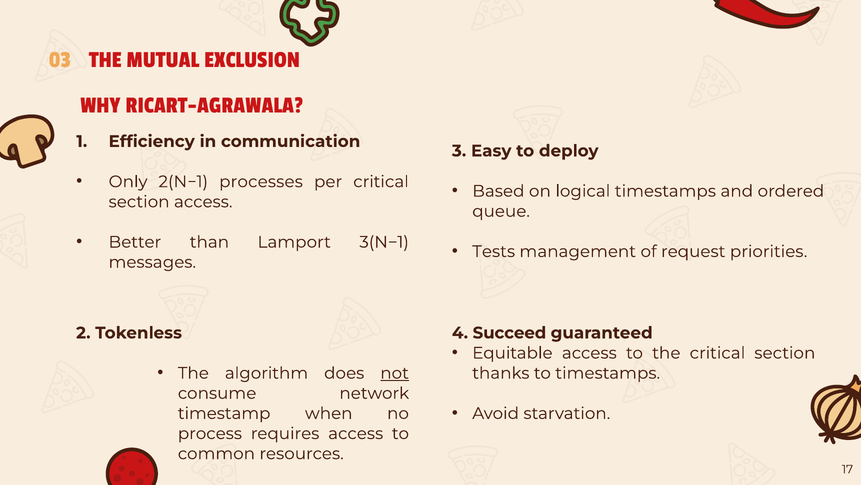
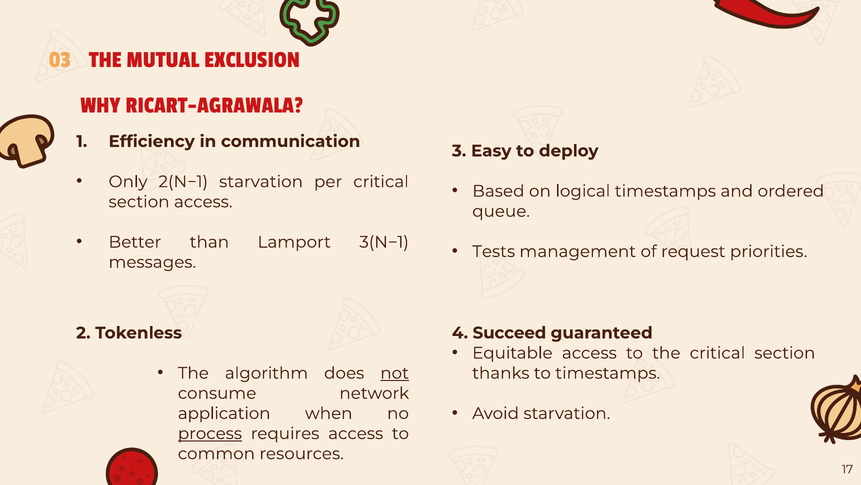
2(N−1 processes: processes -> starvation (261, 181)
timestamp: timestamp -> application (224, 413)
process underline: none -> present (210, 433)
